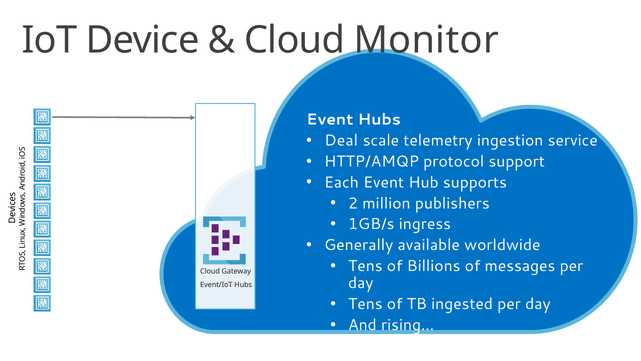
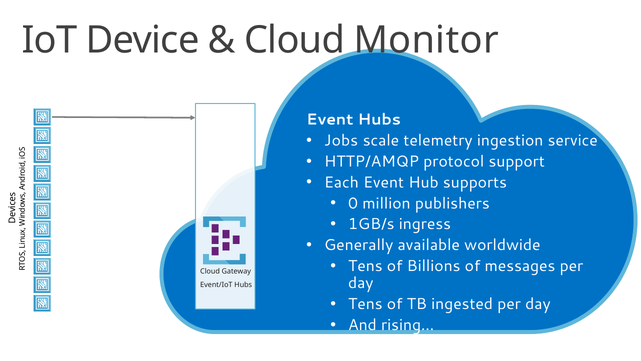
Deal: Deal -> Jobs (341, 140)
2: 2 -> 0 (353, 203)
